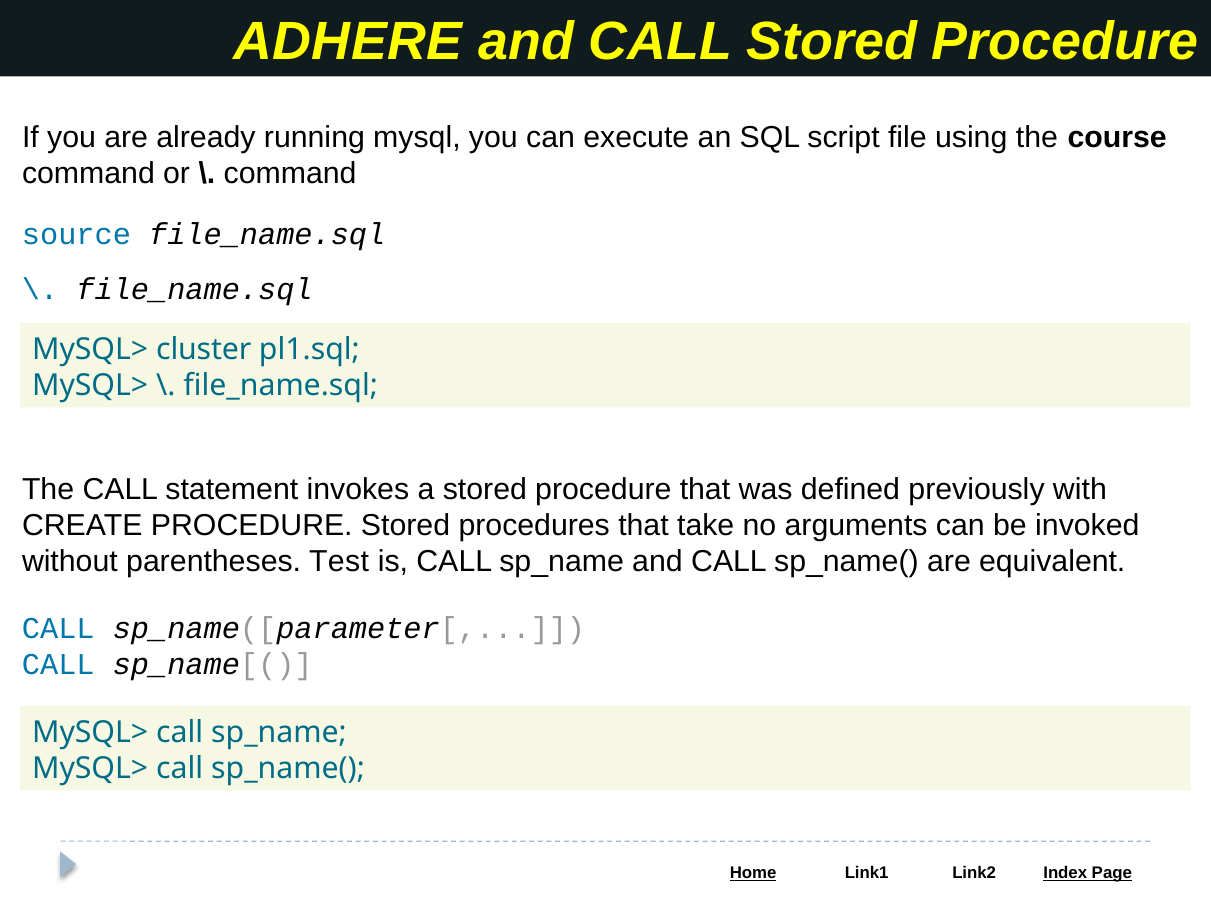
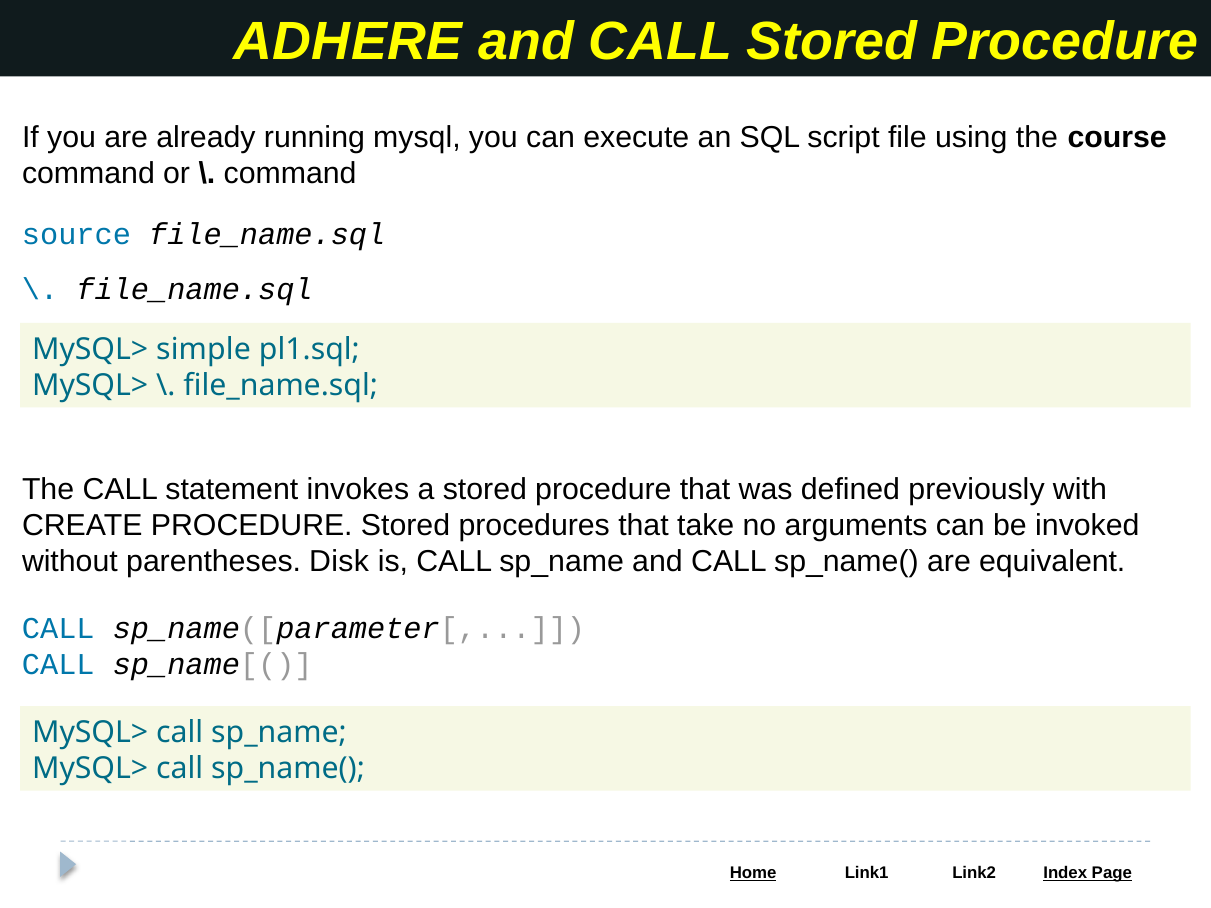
cluster: cluster -> simple (204, 349)
Test: Test -> Disk (339, 562)
